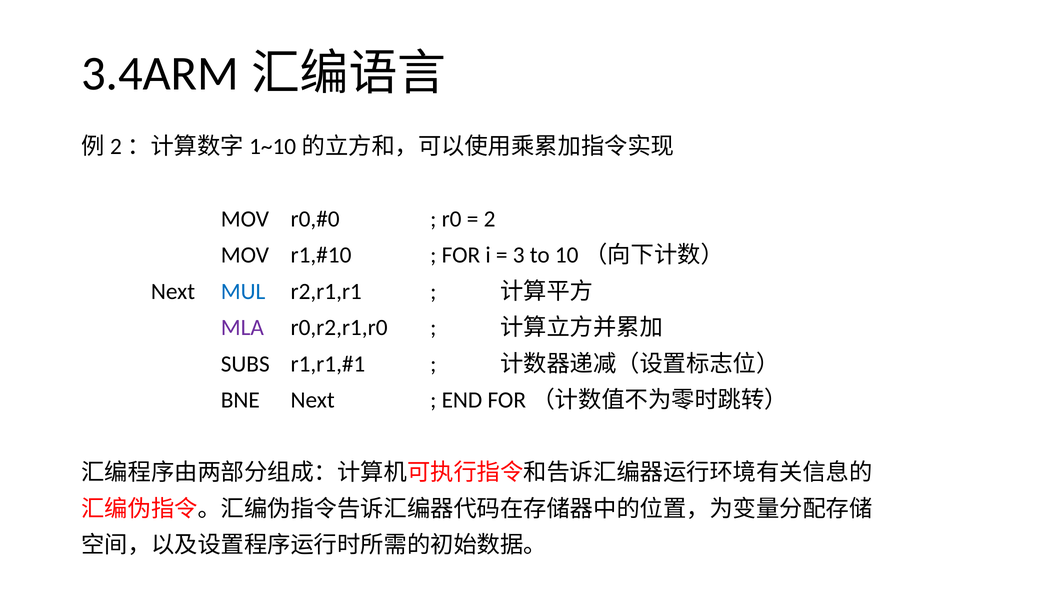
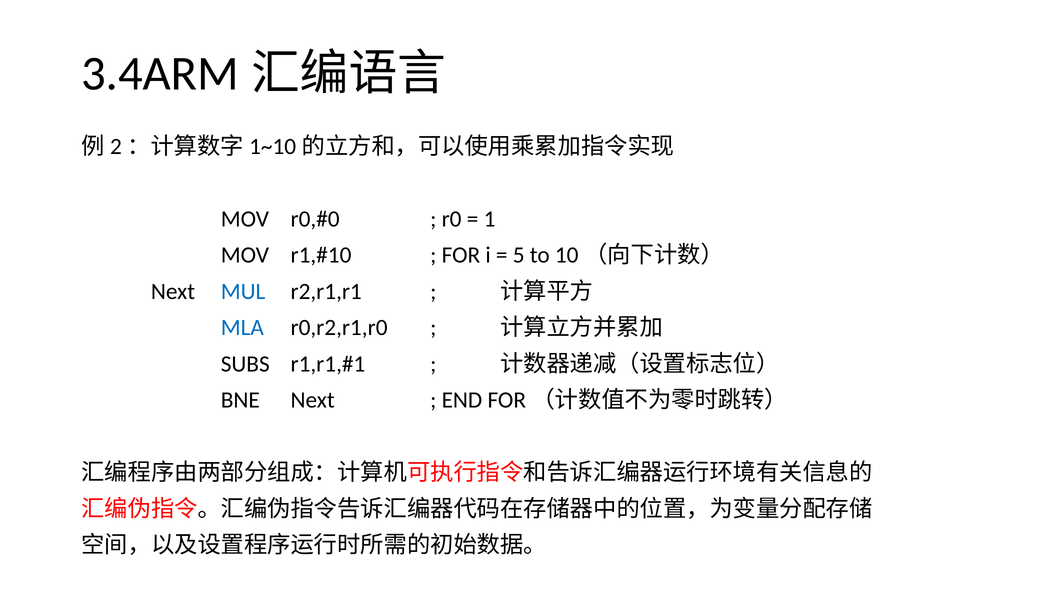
2: 2 -> 1 (490, 219)
3: 3 -> 5 (519, 255)
MLA colour: purple -> blue (242, 327)
